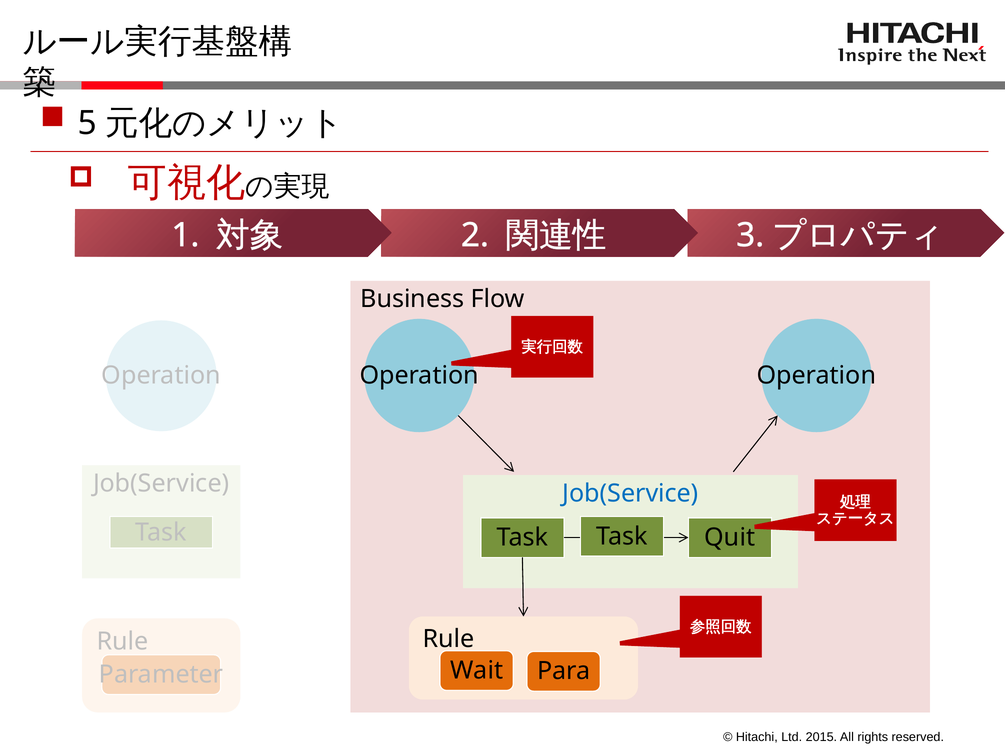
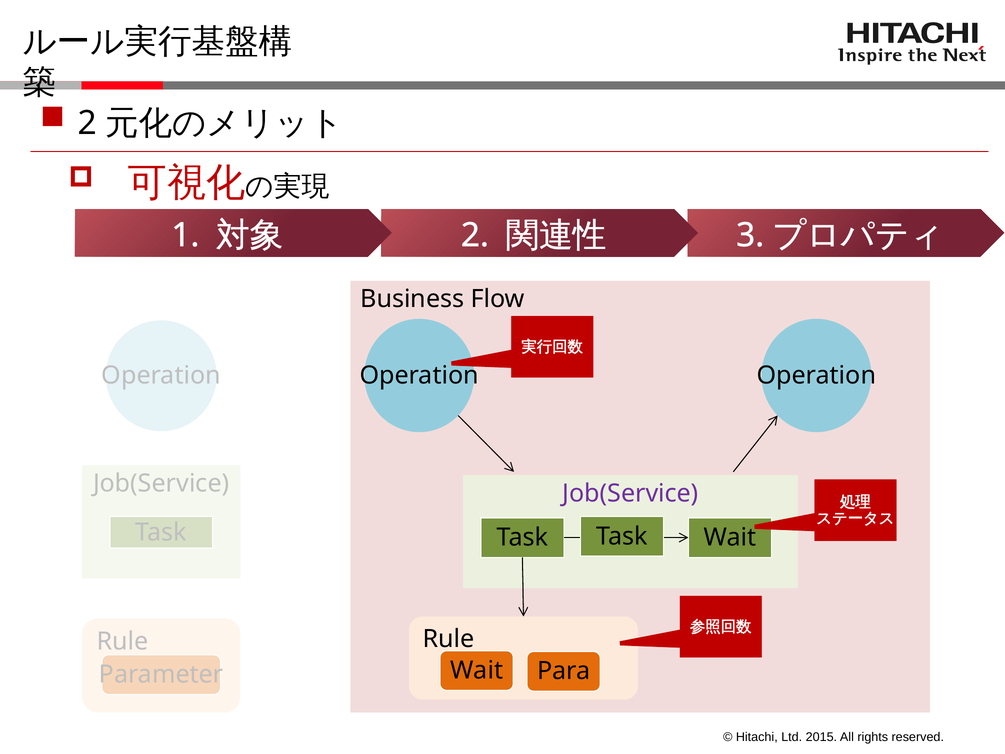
5: 5 -> 2 (88, 123)
Job(Service colour: blue -> purple (630, 493)
Task Quit: Quit -> Wait (730, 537)
